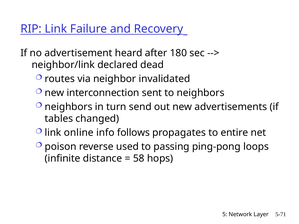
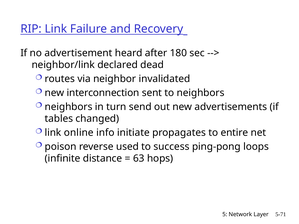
follows: follows -> initiate (133, 133)
passing: passing -> success (172, 147)
58: 58 -> 63 (139, 159)
